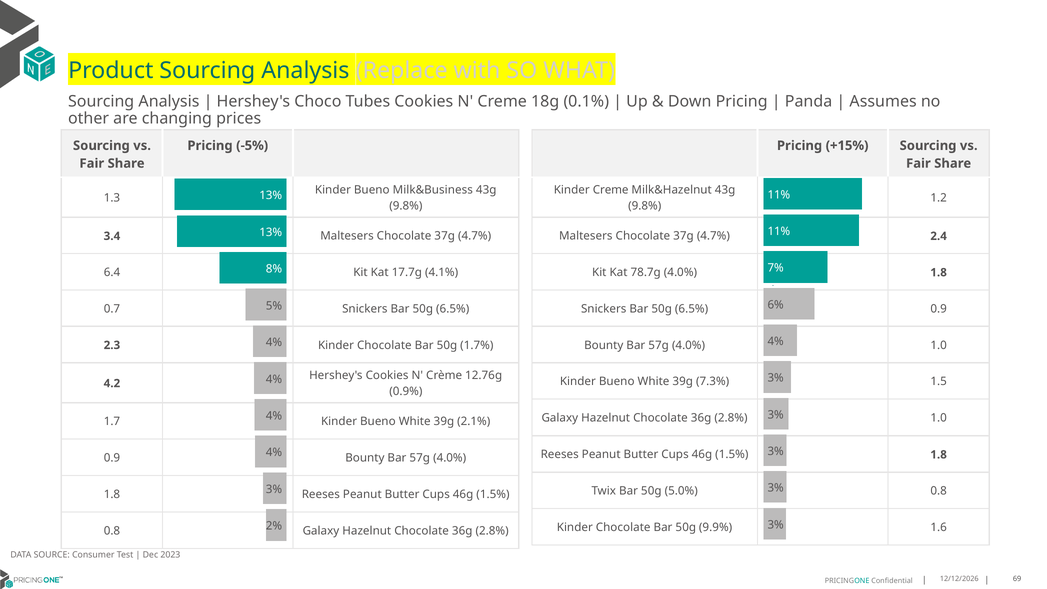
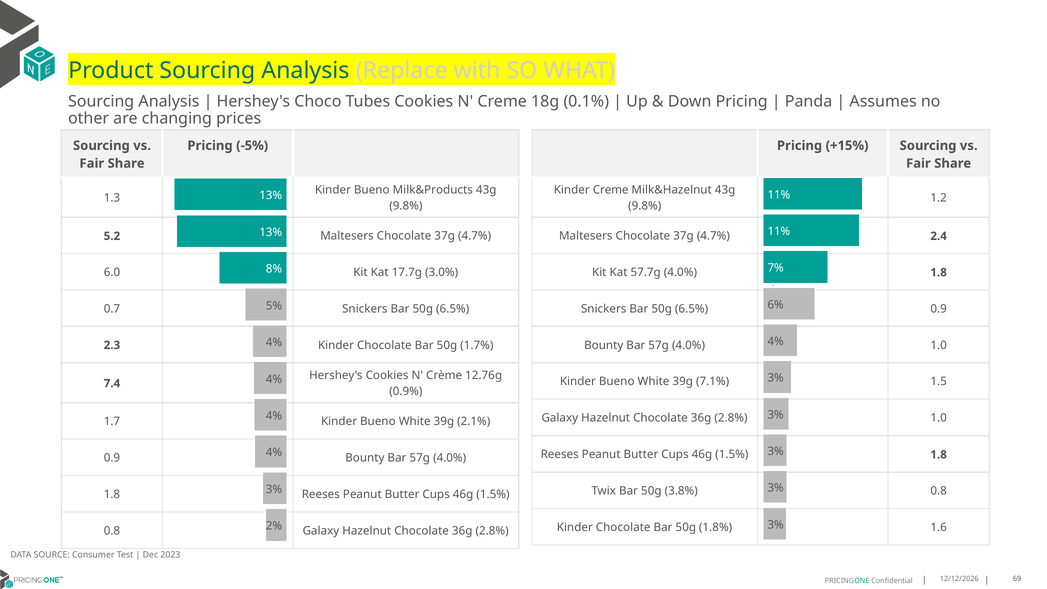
Milk&Business: Milk&Business -> Milk&Products (433, 190)
3.4: 3.4 -> 5.2 (112, 236)
6.4: 6.4 -> 6.0 (112, 272)
4.1%: 4.1% -> 3.0% (442, 272)
78.7g: 78.7g -> 57.7g (646, 272)
7.3%: 7.3% -> 7.1% (713, 382)
4.2: 4.2 -> 7.4 (112, 383)
5.0%: 5.0% -> 3.8% (681, 491)
9.9%: 9.9% -> 1.8% (716, 527)
